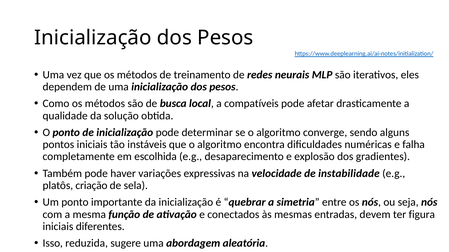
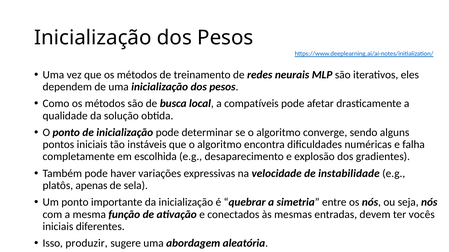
criação: criação -> apenas (91, 186)
figura: figura -> vocês (422, 215)
reduzida: reduzida -> produzir (87, 244)
